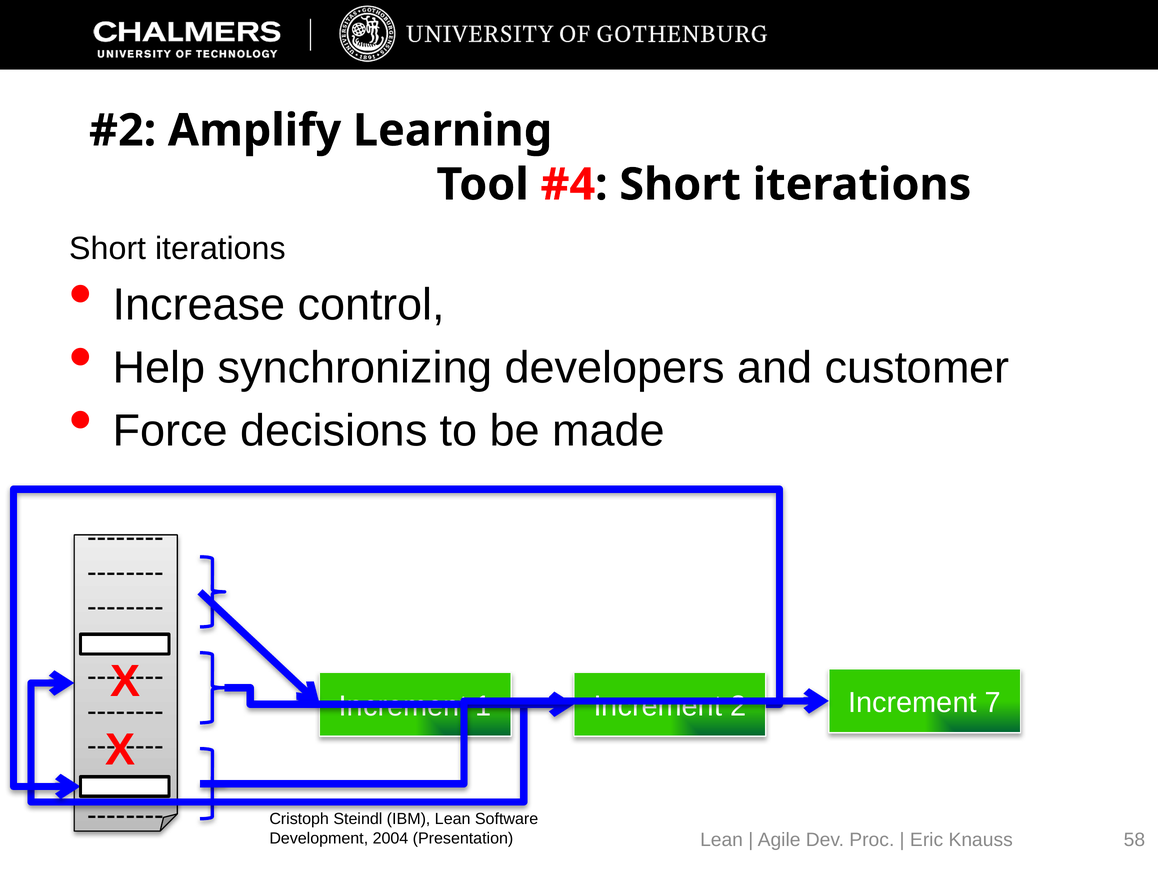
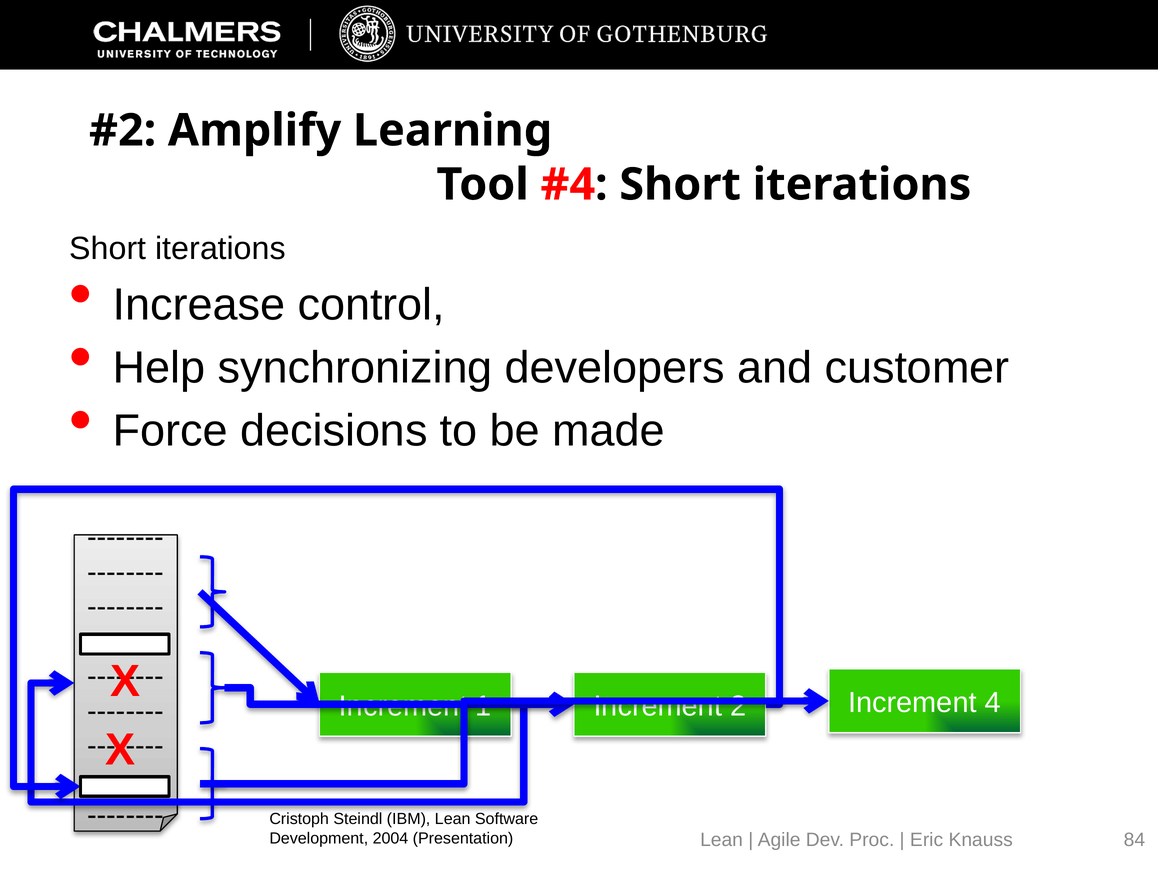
7: 7 -> 4 (993, 703)
58: 58 -> 84 (1134, 839)
